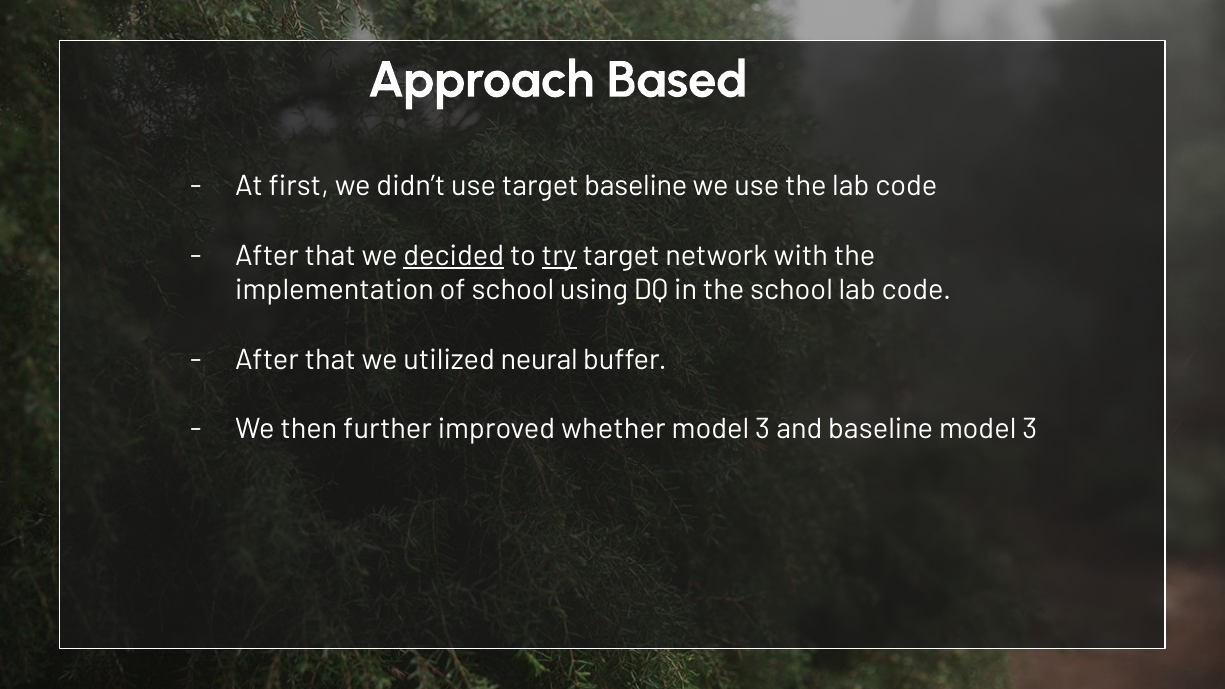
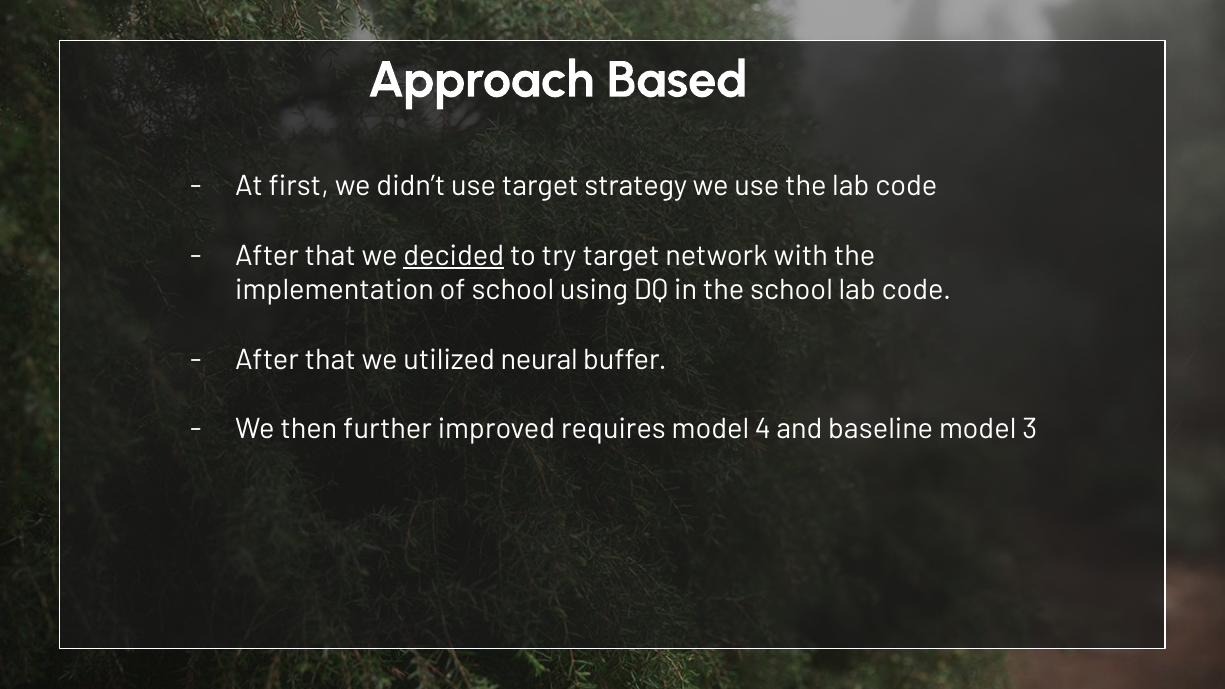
target baseline: baseline -> strategy (636, 186)
try underline: present -> none (559, 256)
whether: whether -> requires (613, 429)
3: 3 -> 4 (763, 429)
